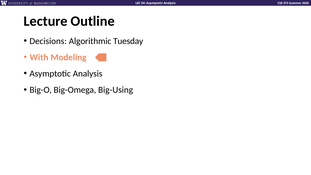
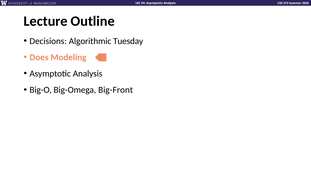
With: With -> Does (39, 57)
Big-Using: Big-Using -> Big-Front (116, 90)
